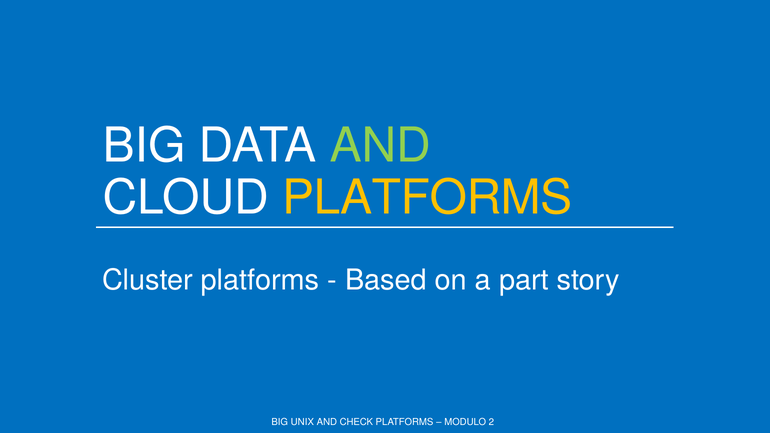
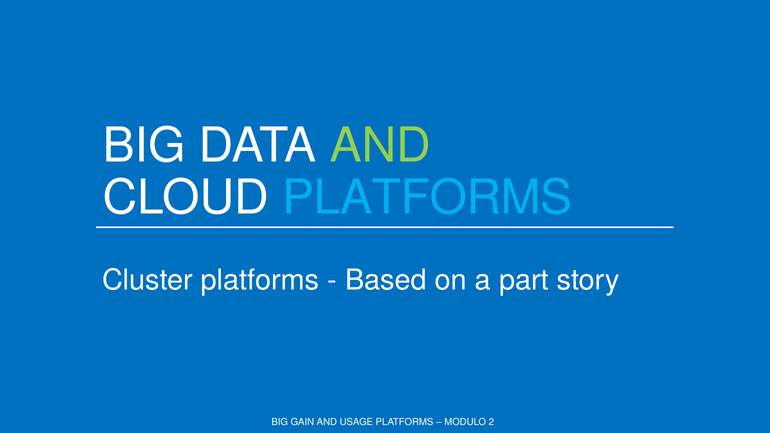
PLATFORMS colour: yellow -> light blue (427, 198)
UNIX: UNIX -> GAIN (302, 422)
CHECK: CHECK -> USAGE (356, 422)
